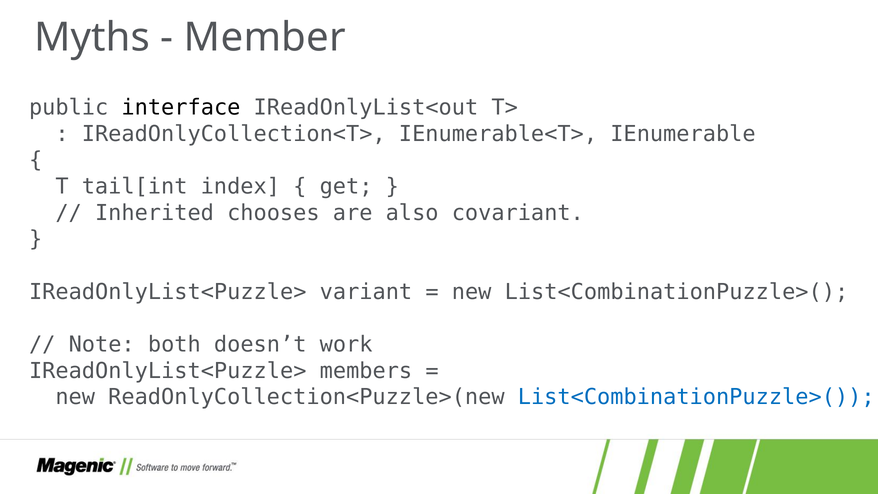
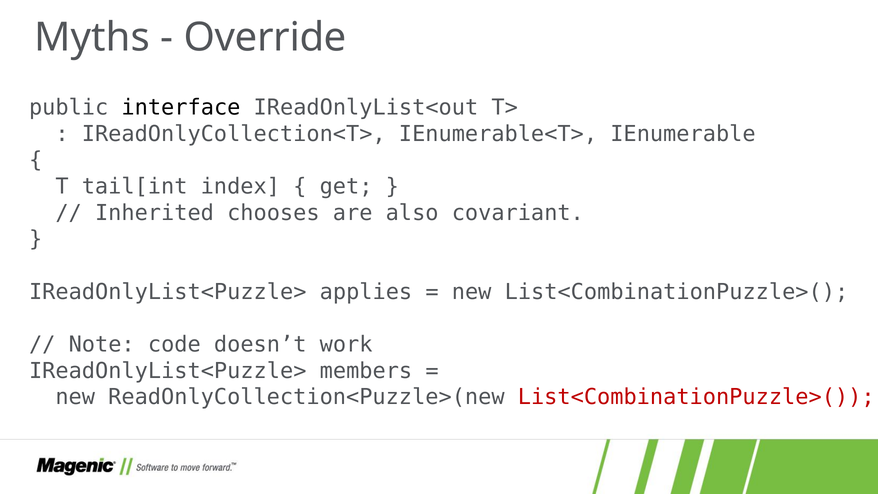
Member: Member -> Override (265, 38)
variant: variant -> applies (366, 292)
both: both -> code (174, 344)
List<CombinationPuzzle>( colour: blue -> red (696, 397)
